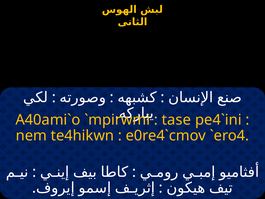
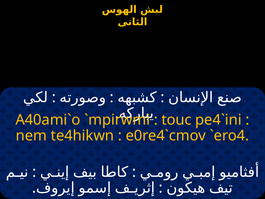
tase: tase -> touc (177, 120)
